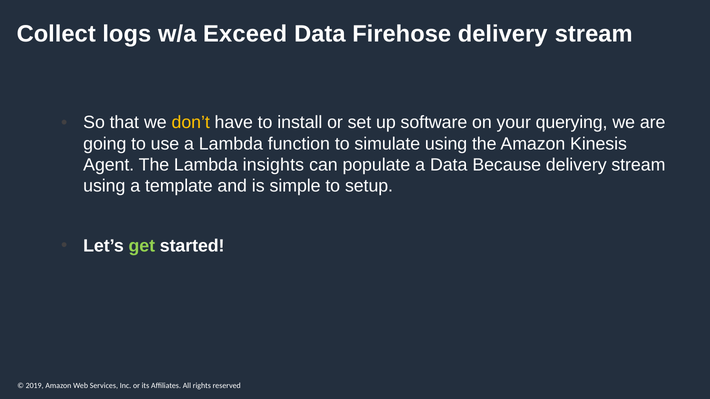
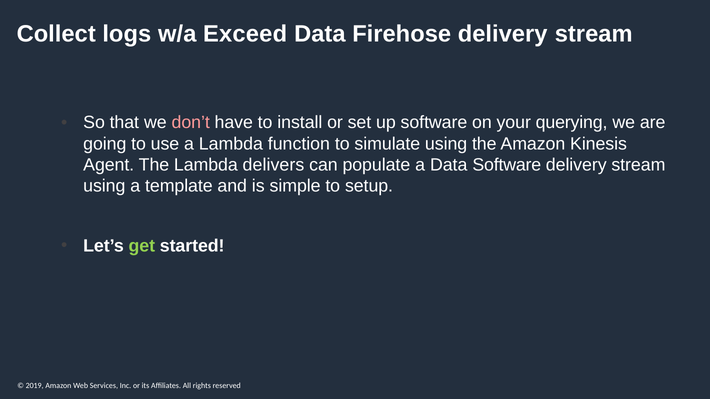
don’t colour: yellow -> pink (191, 123)
insights: insights -> delivers (273, 165)
Data Because: Because -> Software (507, 165)
